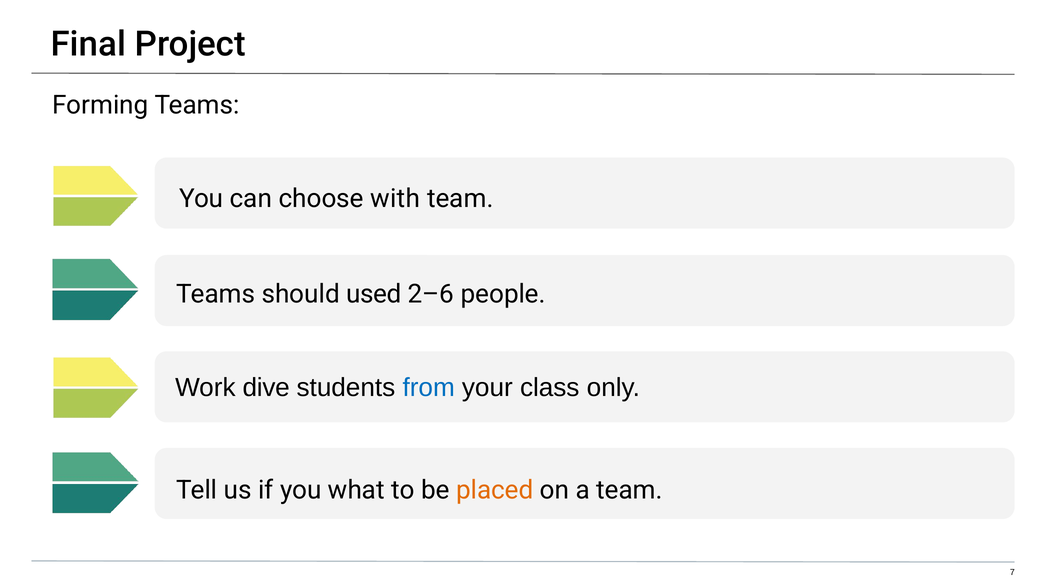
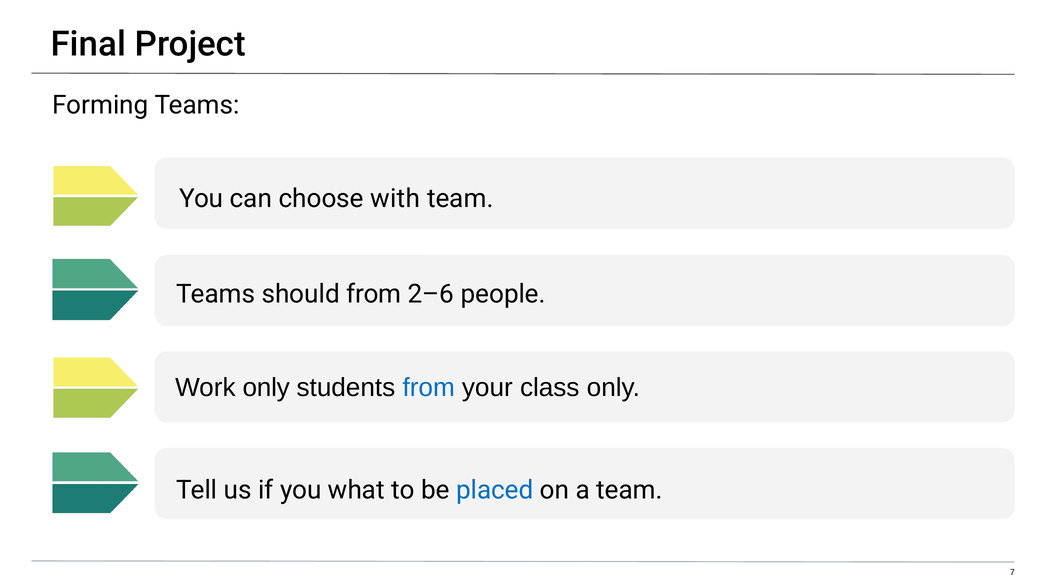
should used: used -> from (374, 294)
Work dive: dive -> only (266, 388)
placed colour: orange -> blue (495, 490)
